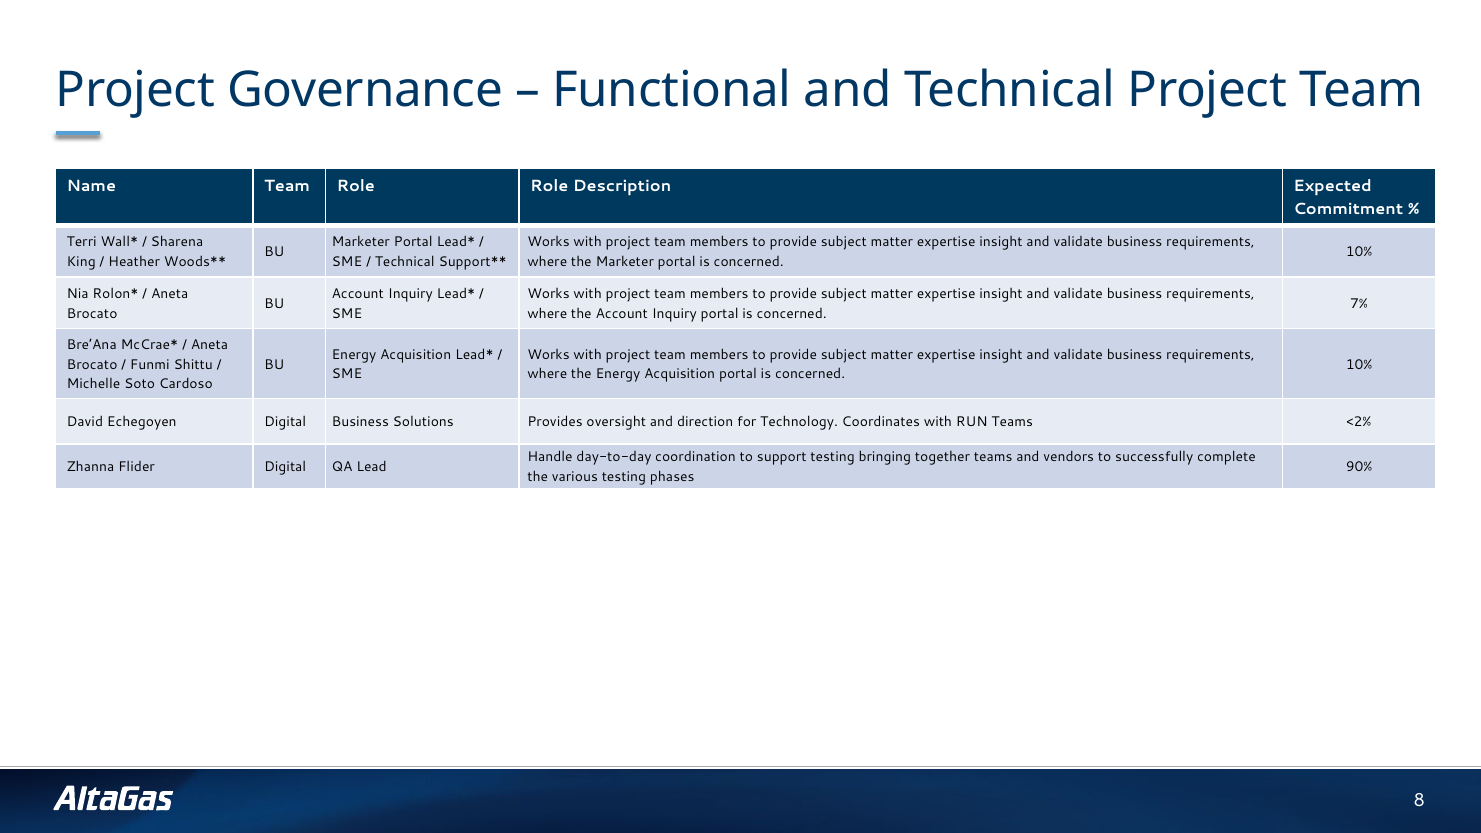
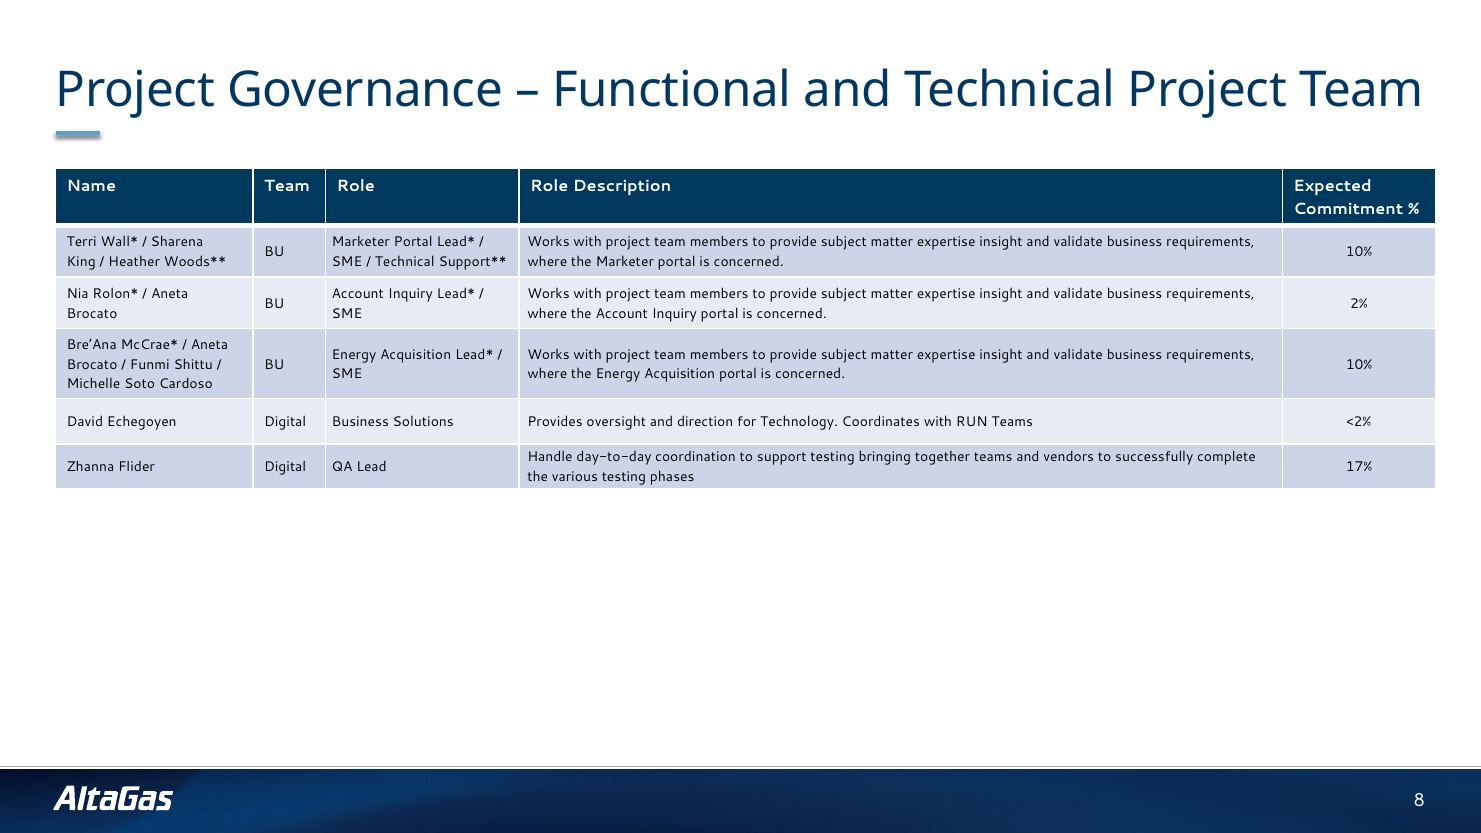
7%: 7% -> 2% (1359, 304)
90%: 90% -> 17% (1359, 467)
